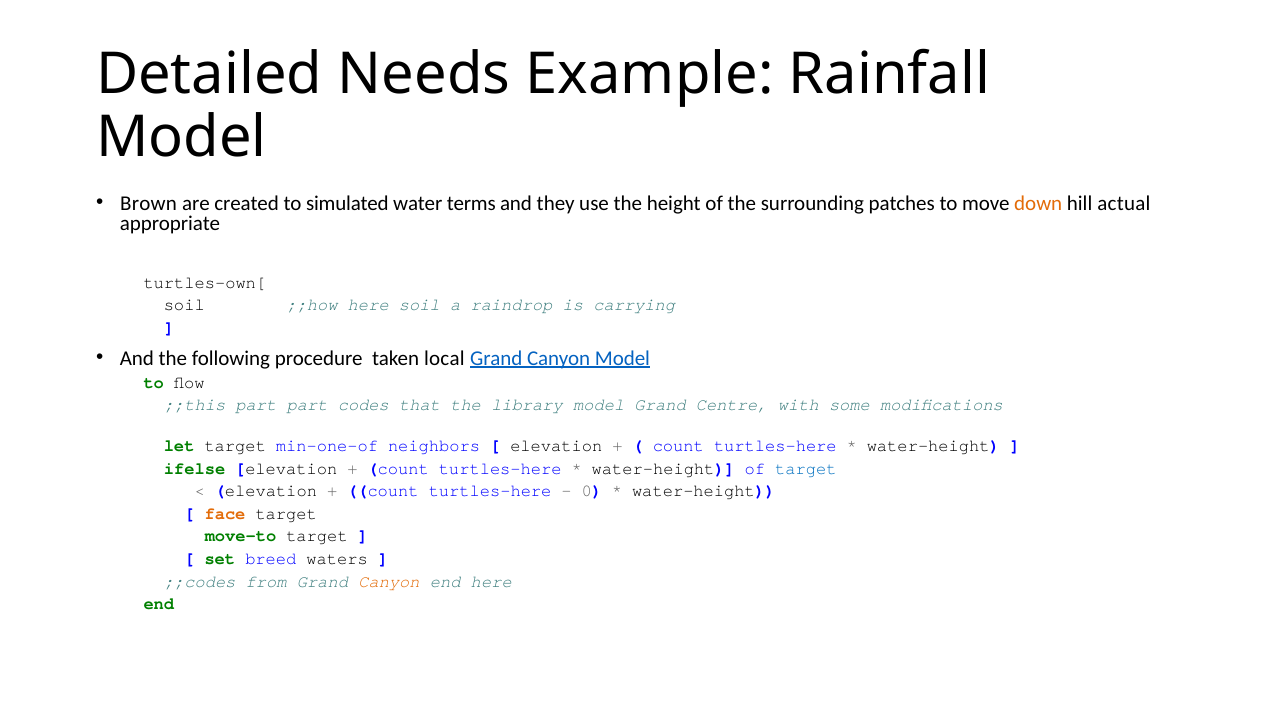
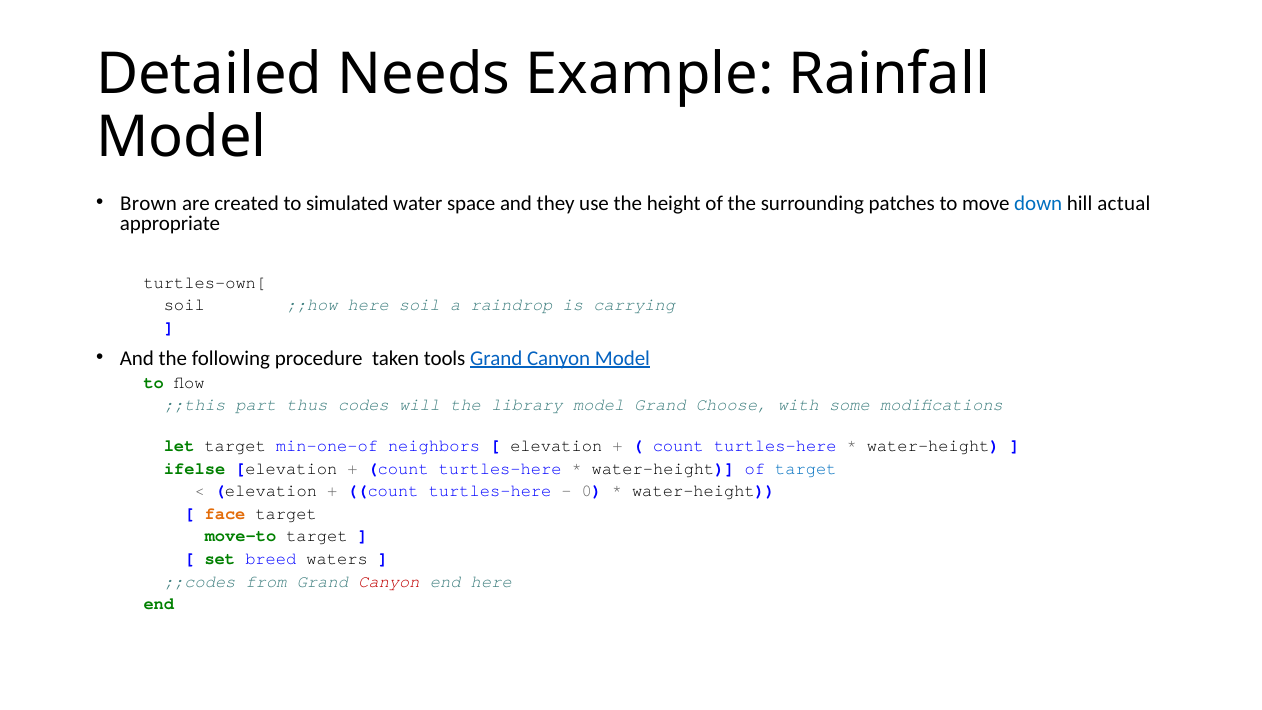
terms: terms -> space (471, 203)
down colour: orange -> blue (1038, 203)
local: local -> tools (445, 358)
part part: part -> thus (307, 405)
that: that -> will (420, 405)
Centre: Centre -> Choose (732, 405)
Canyon colour: orange -> red (389, 581)
